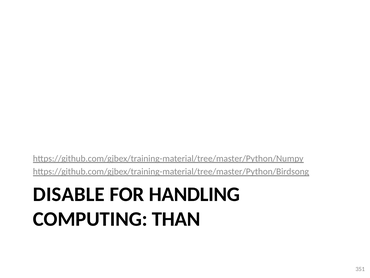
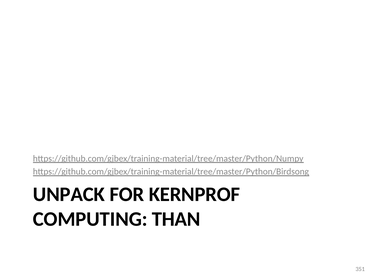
DISABLE: DISABLE -> UNPACK (69, 194)
HANDLING: HANDLING -> KERNPROF (194, 194)
